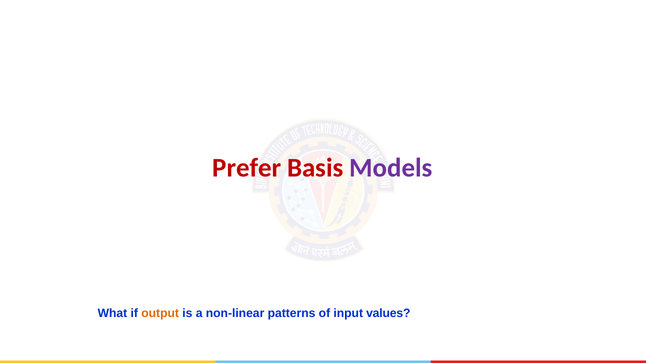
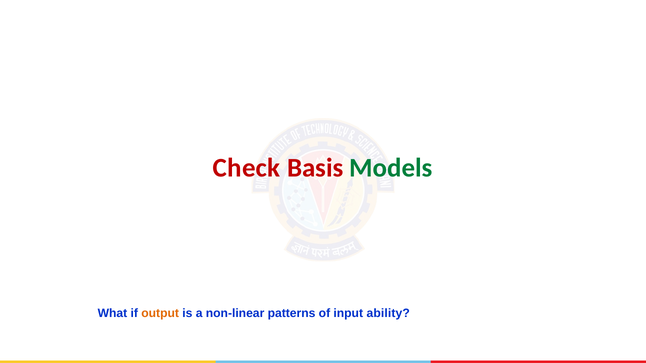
Prefer: Prefer -> Check (247, 168)
Models colour: purple -> green (391, 168)
values: values -> ability (388, 313)
